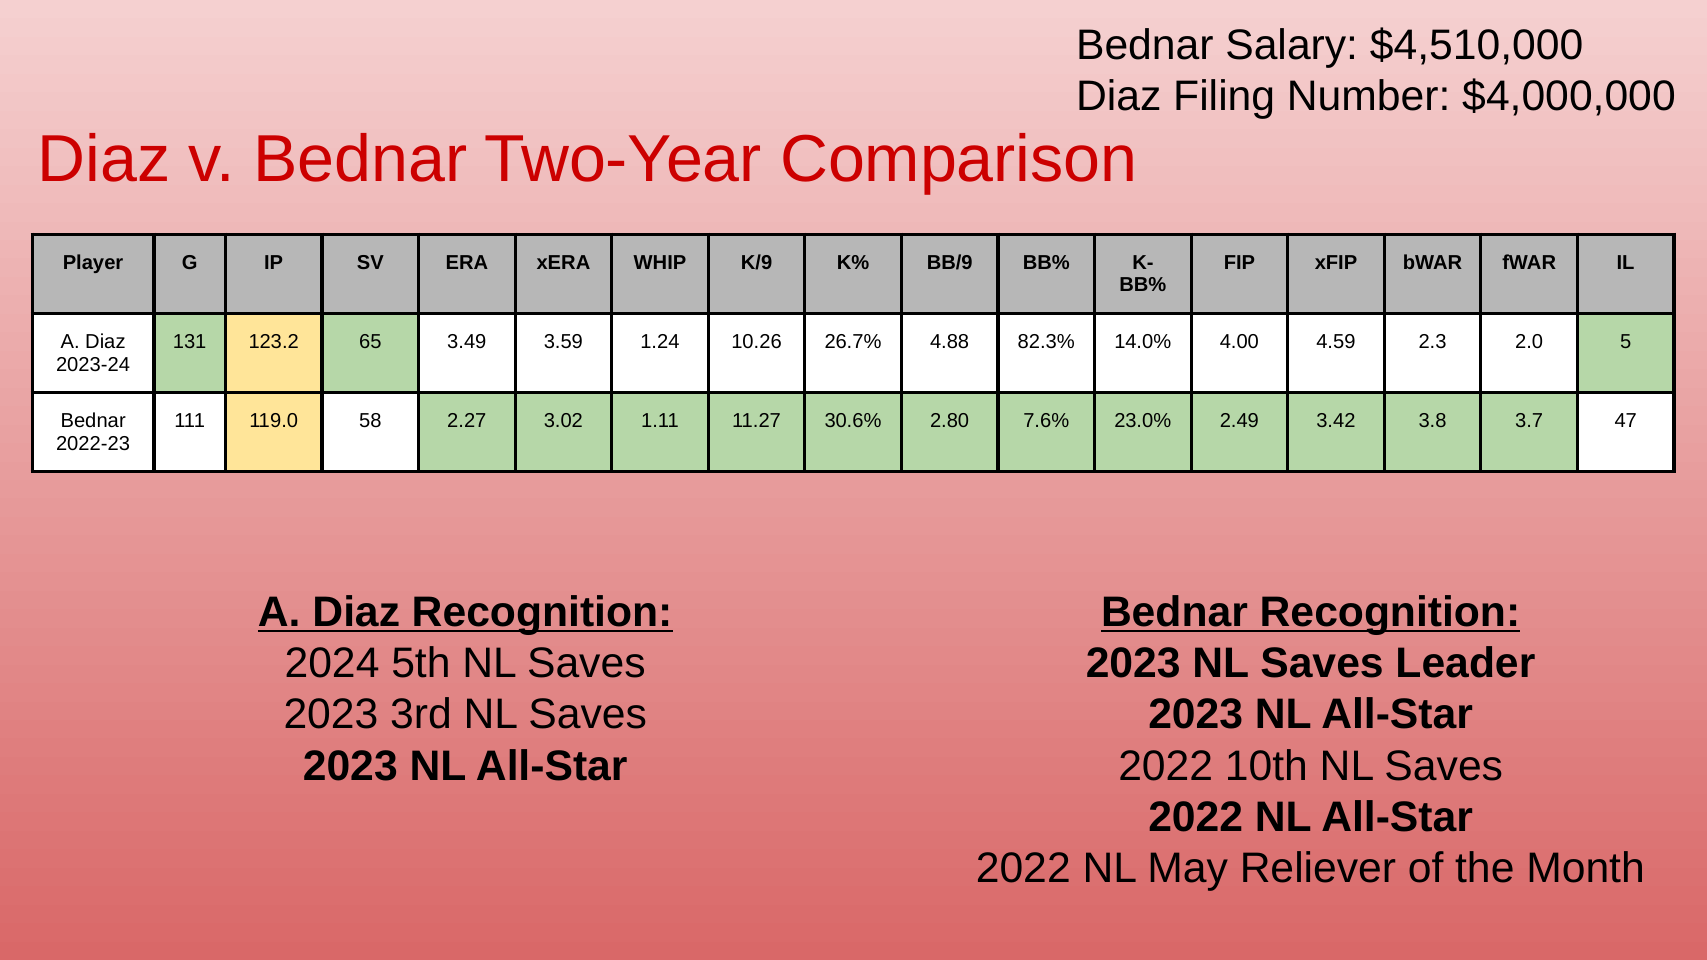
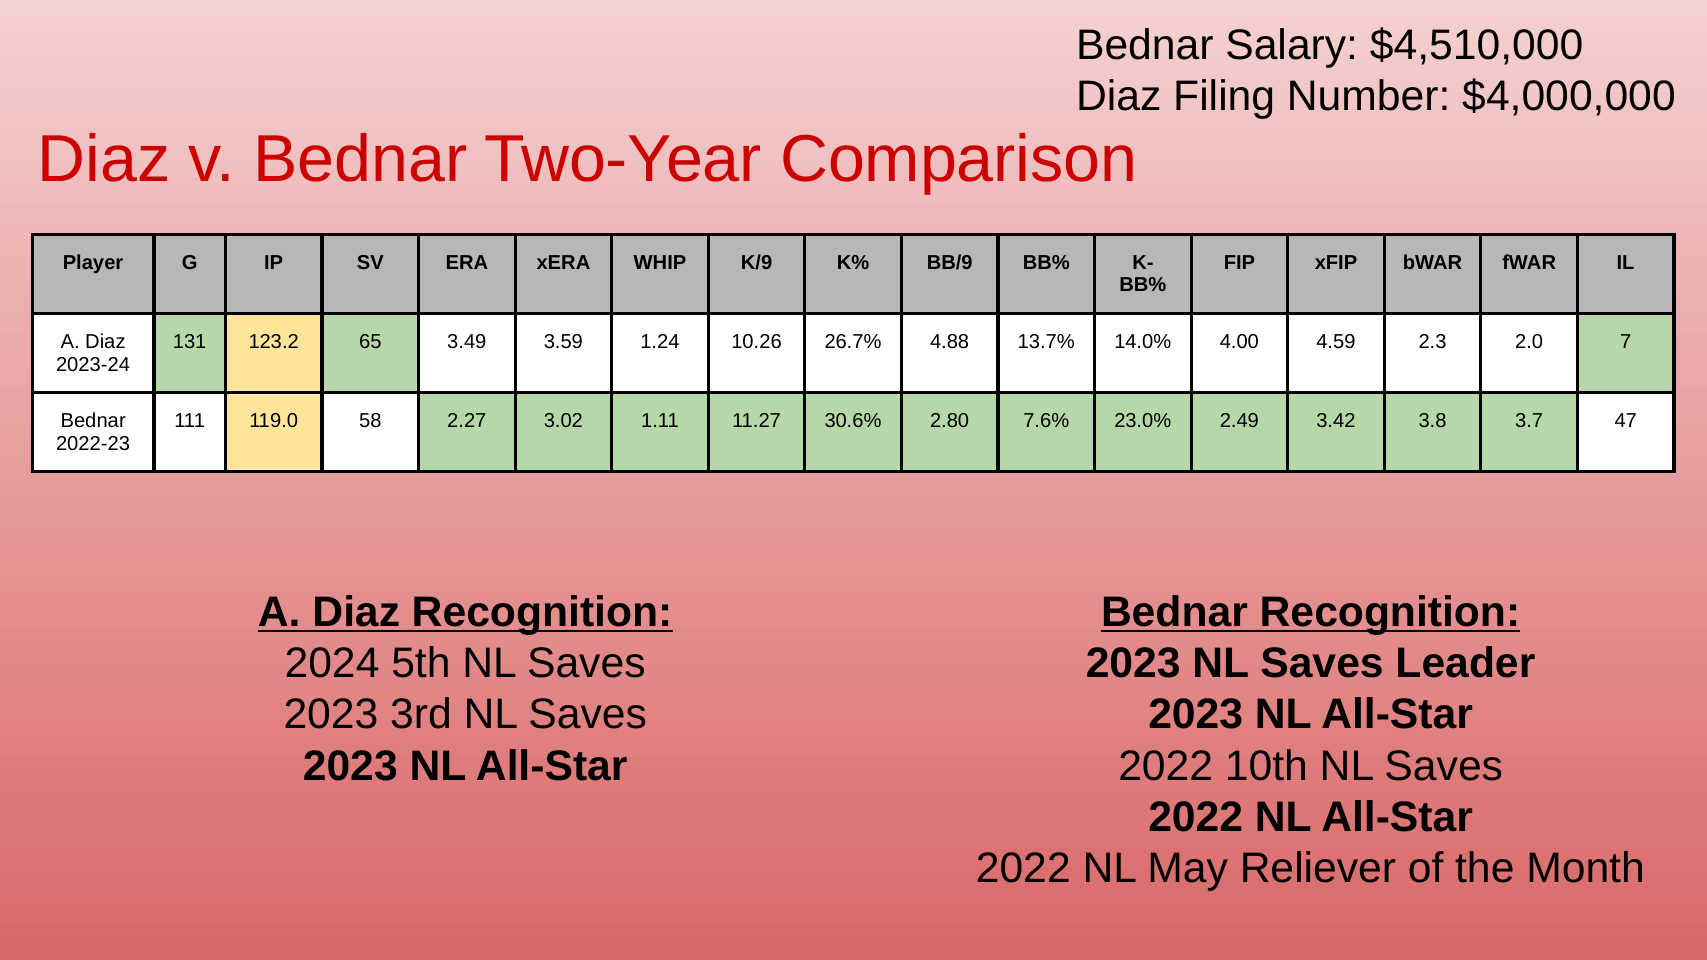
82.3%: 82.3% -> 13.7% (1046, 342)
5: 5 -> 7 (1626, 342)
